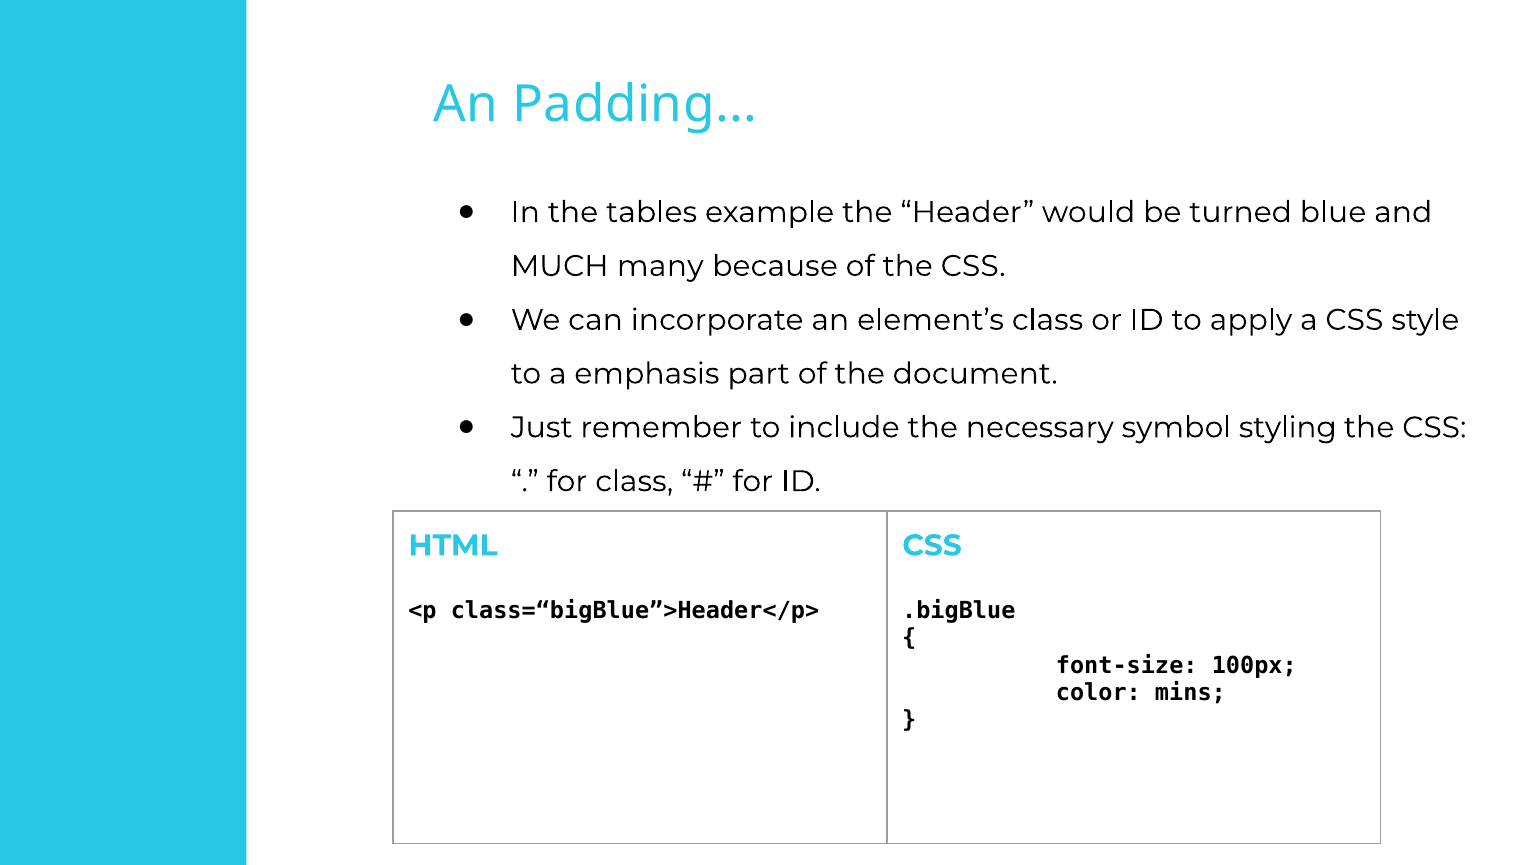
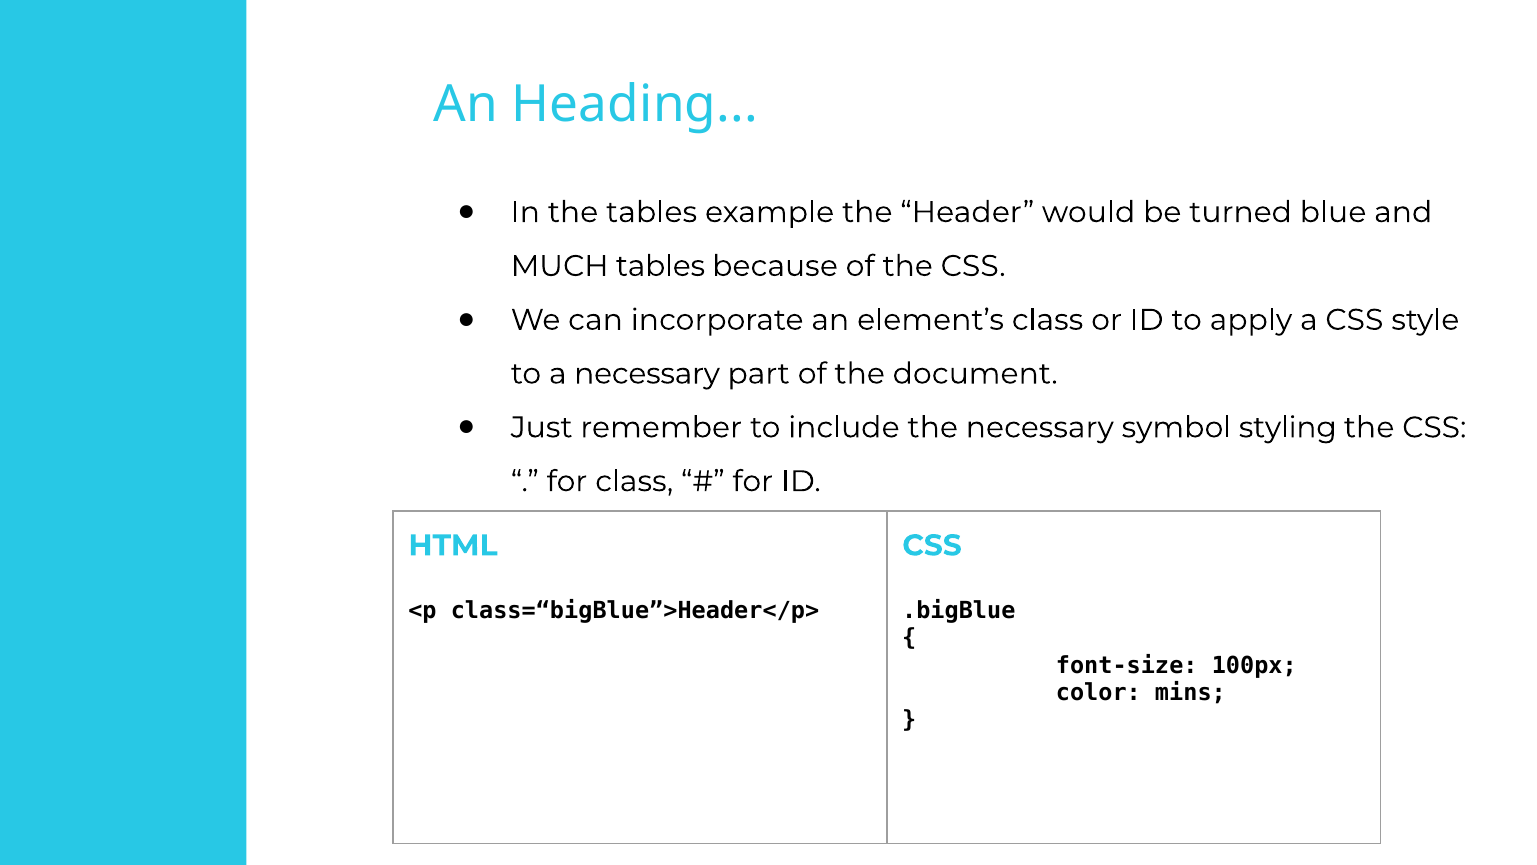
Padding: Padding -> Heading (635, 105)
MUCH many: many -> tables (660, 266)
a emphasis: emphasis -> necessary (647, 374)
